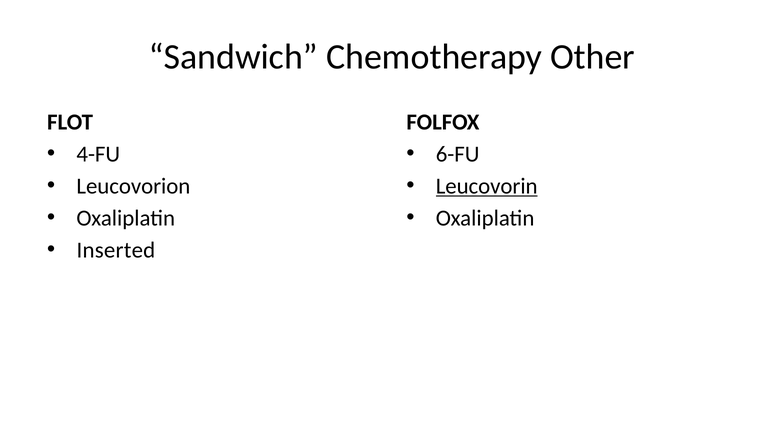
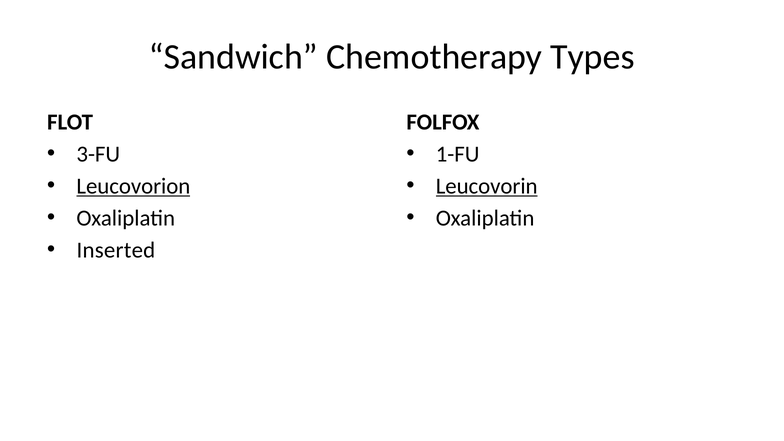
Other: Other -> Types (593, 57)
4-FU: 4-FU -> 3-FU (98, 154)
6-FU: 6-FU -> 1-FU (458, 154)
Leucovorion underline: none -> present (133, 186)
